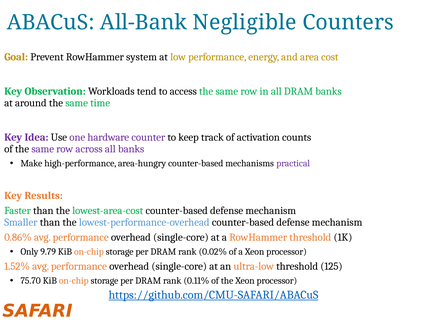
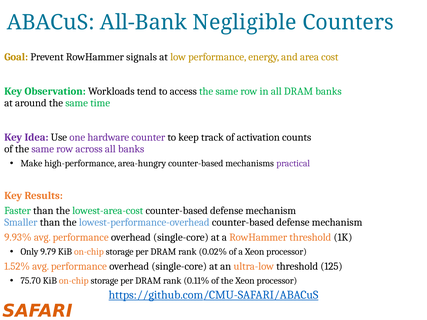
system: system -> signals (142, 57)
0.86%: 0.86% -> 9.93% (18, 238)
